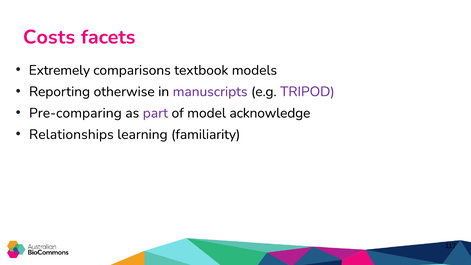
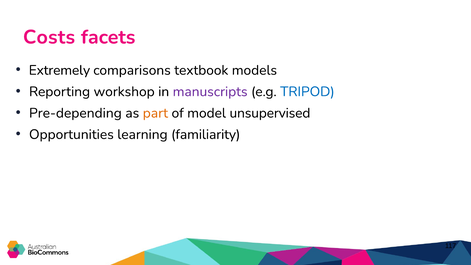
otherwise: otherwise -> workshop (124, 92)
TRIPOD colour: purple -> blue (307, 92)
Pre-comparing: Pre-comparing -> Pre-depending (75, 113)
part colour: purple -> orange (155, 113)
acknowledge: acknowledge -> unsupervised (270, 113)
Relationships: Relationships -> Opportunities (71, 134)
